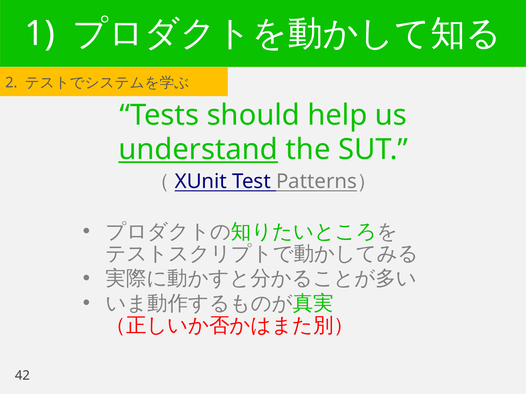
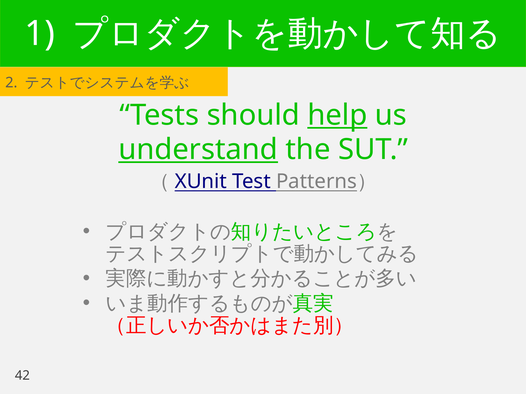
help underline: none -> present (337, 115)
